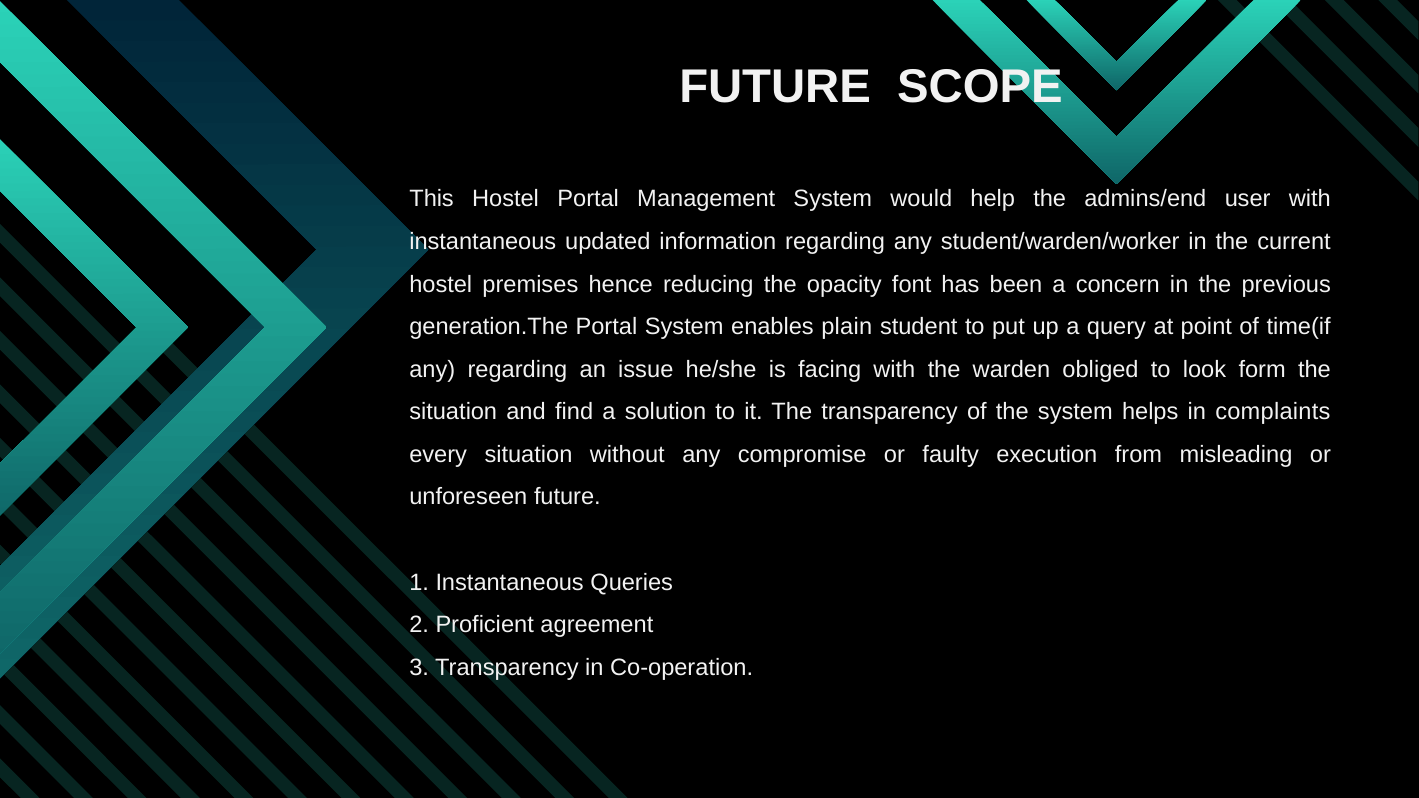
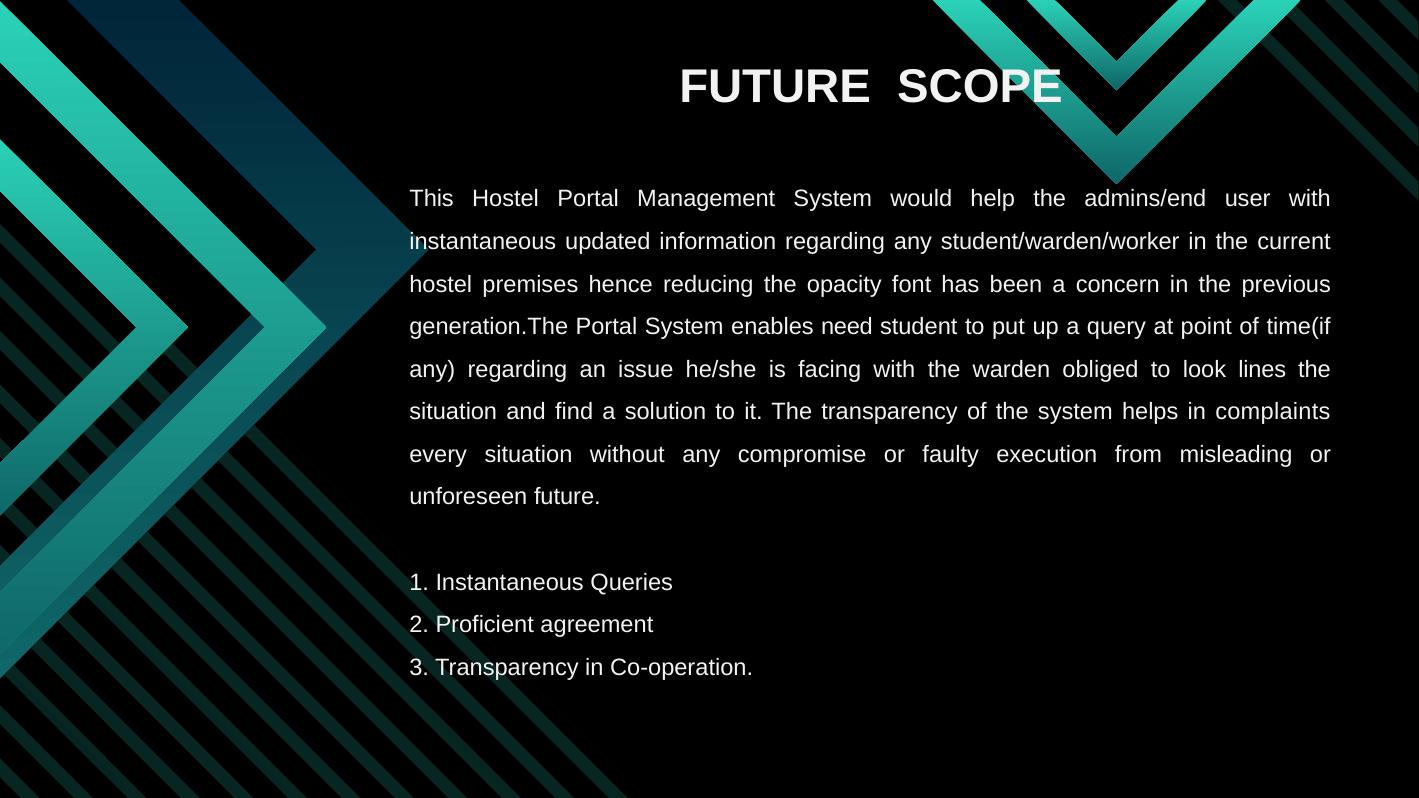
plain: plain -> need (847, 327)
form: form -> lines (1262, 370)
